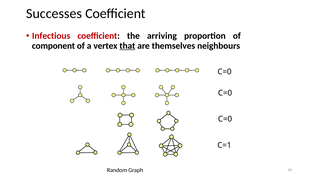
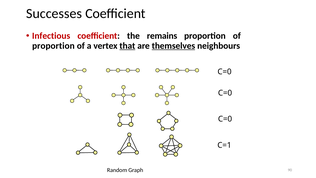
arriving: arriving -> remains (162, 36)
component: component -> proportion (53, 46)
themselves underline: none -> present (173, 46)
